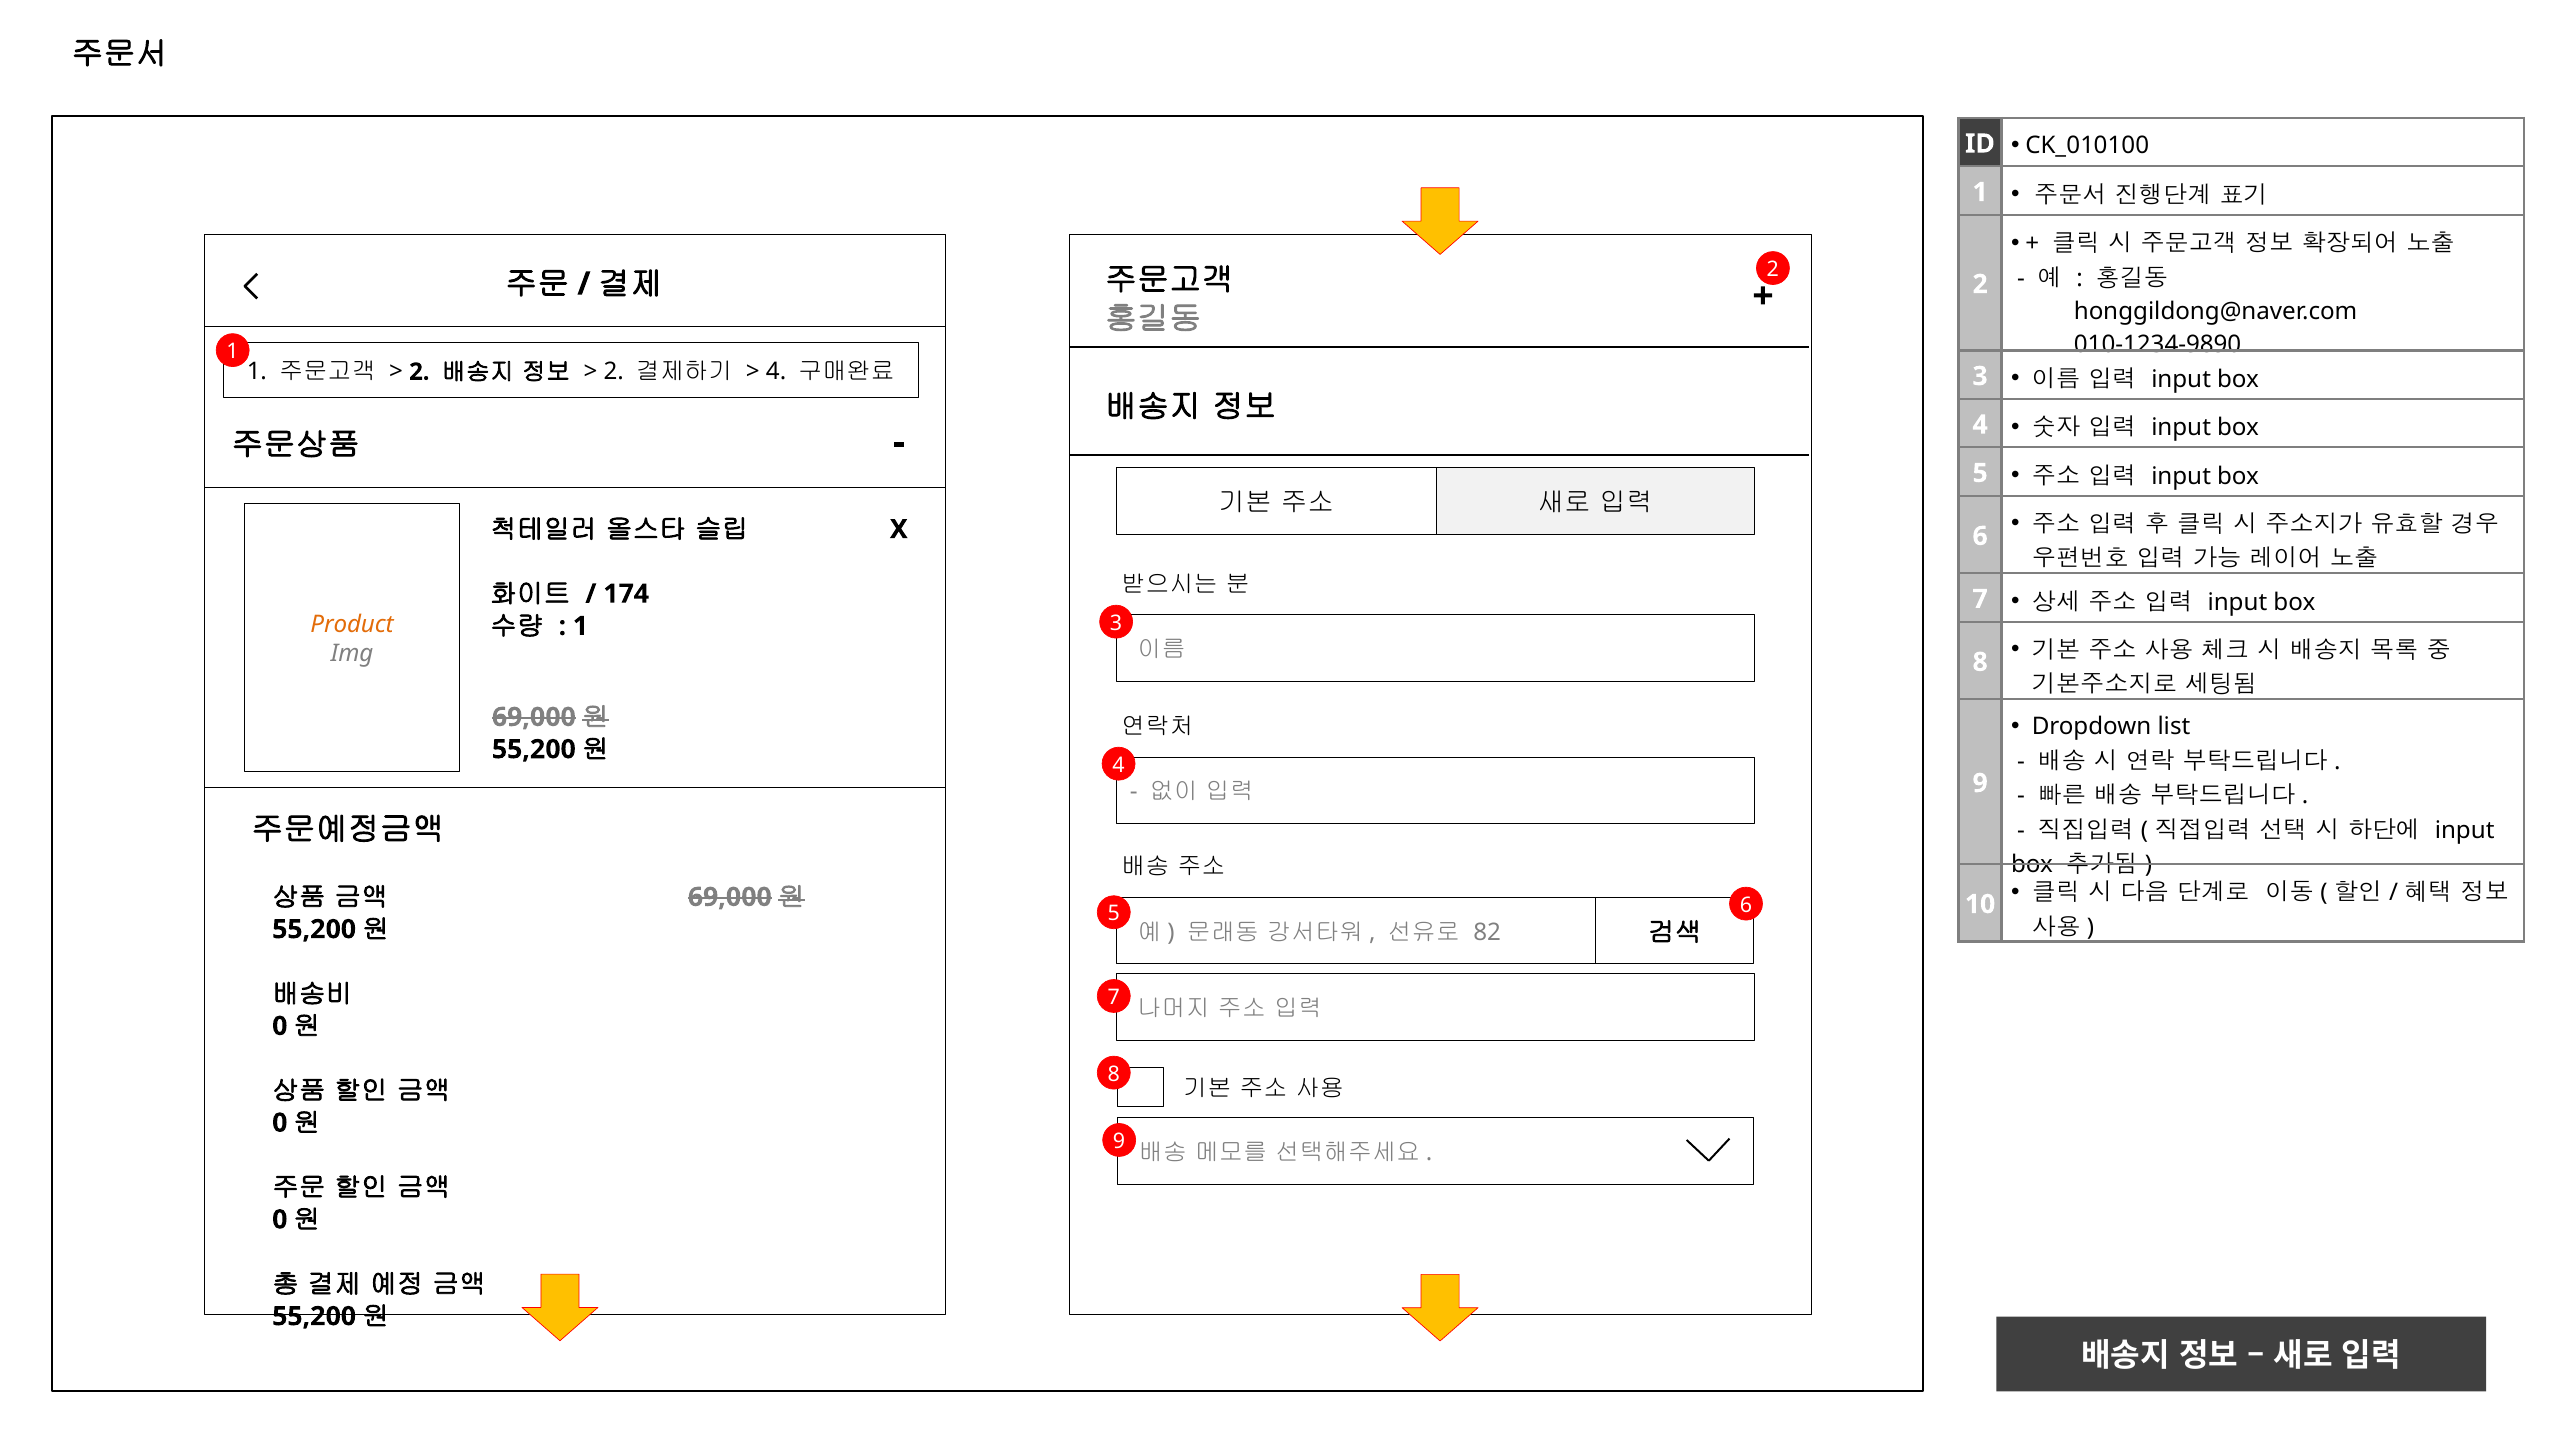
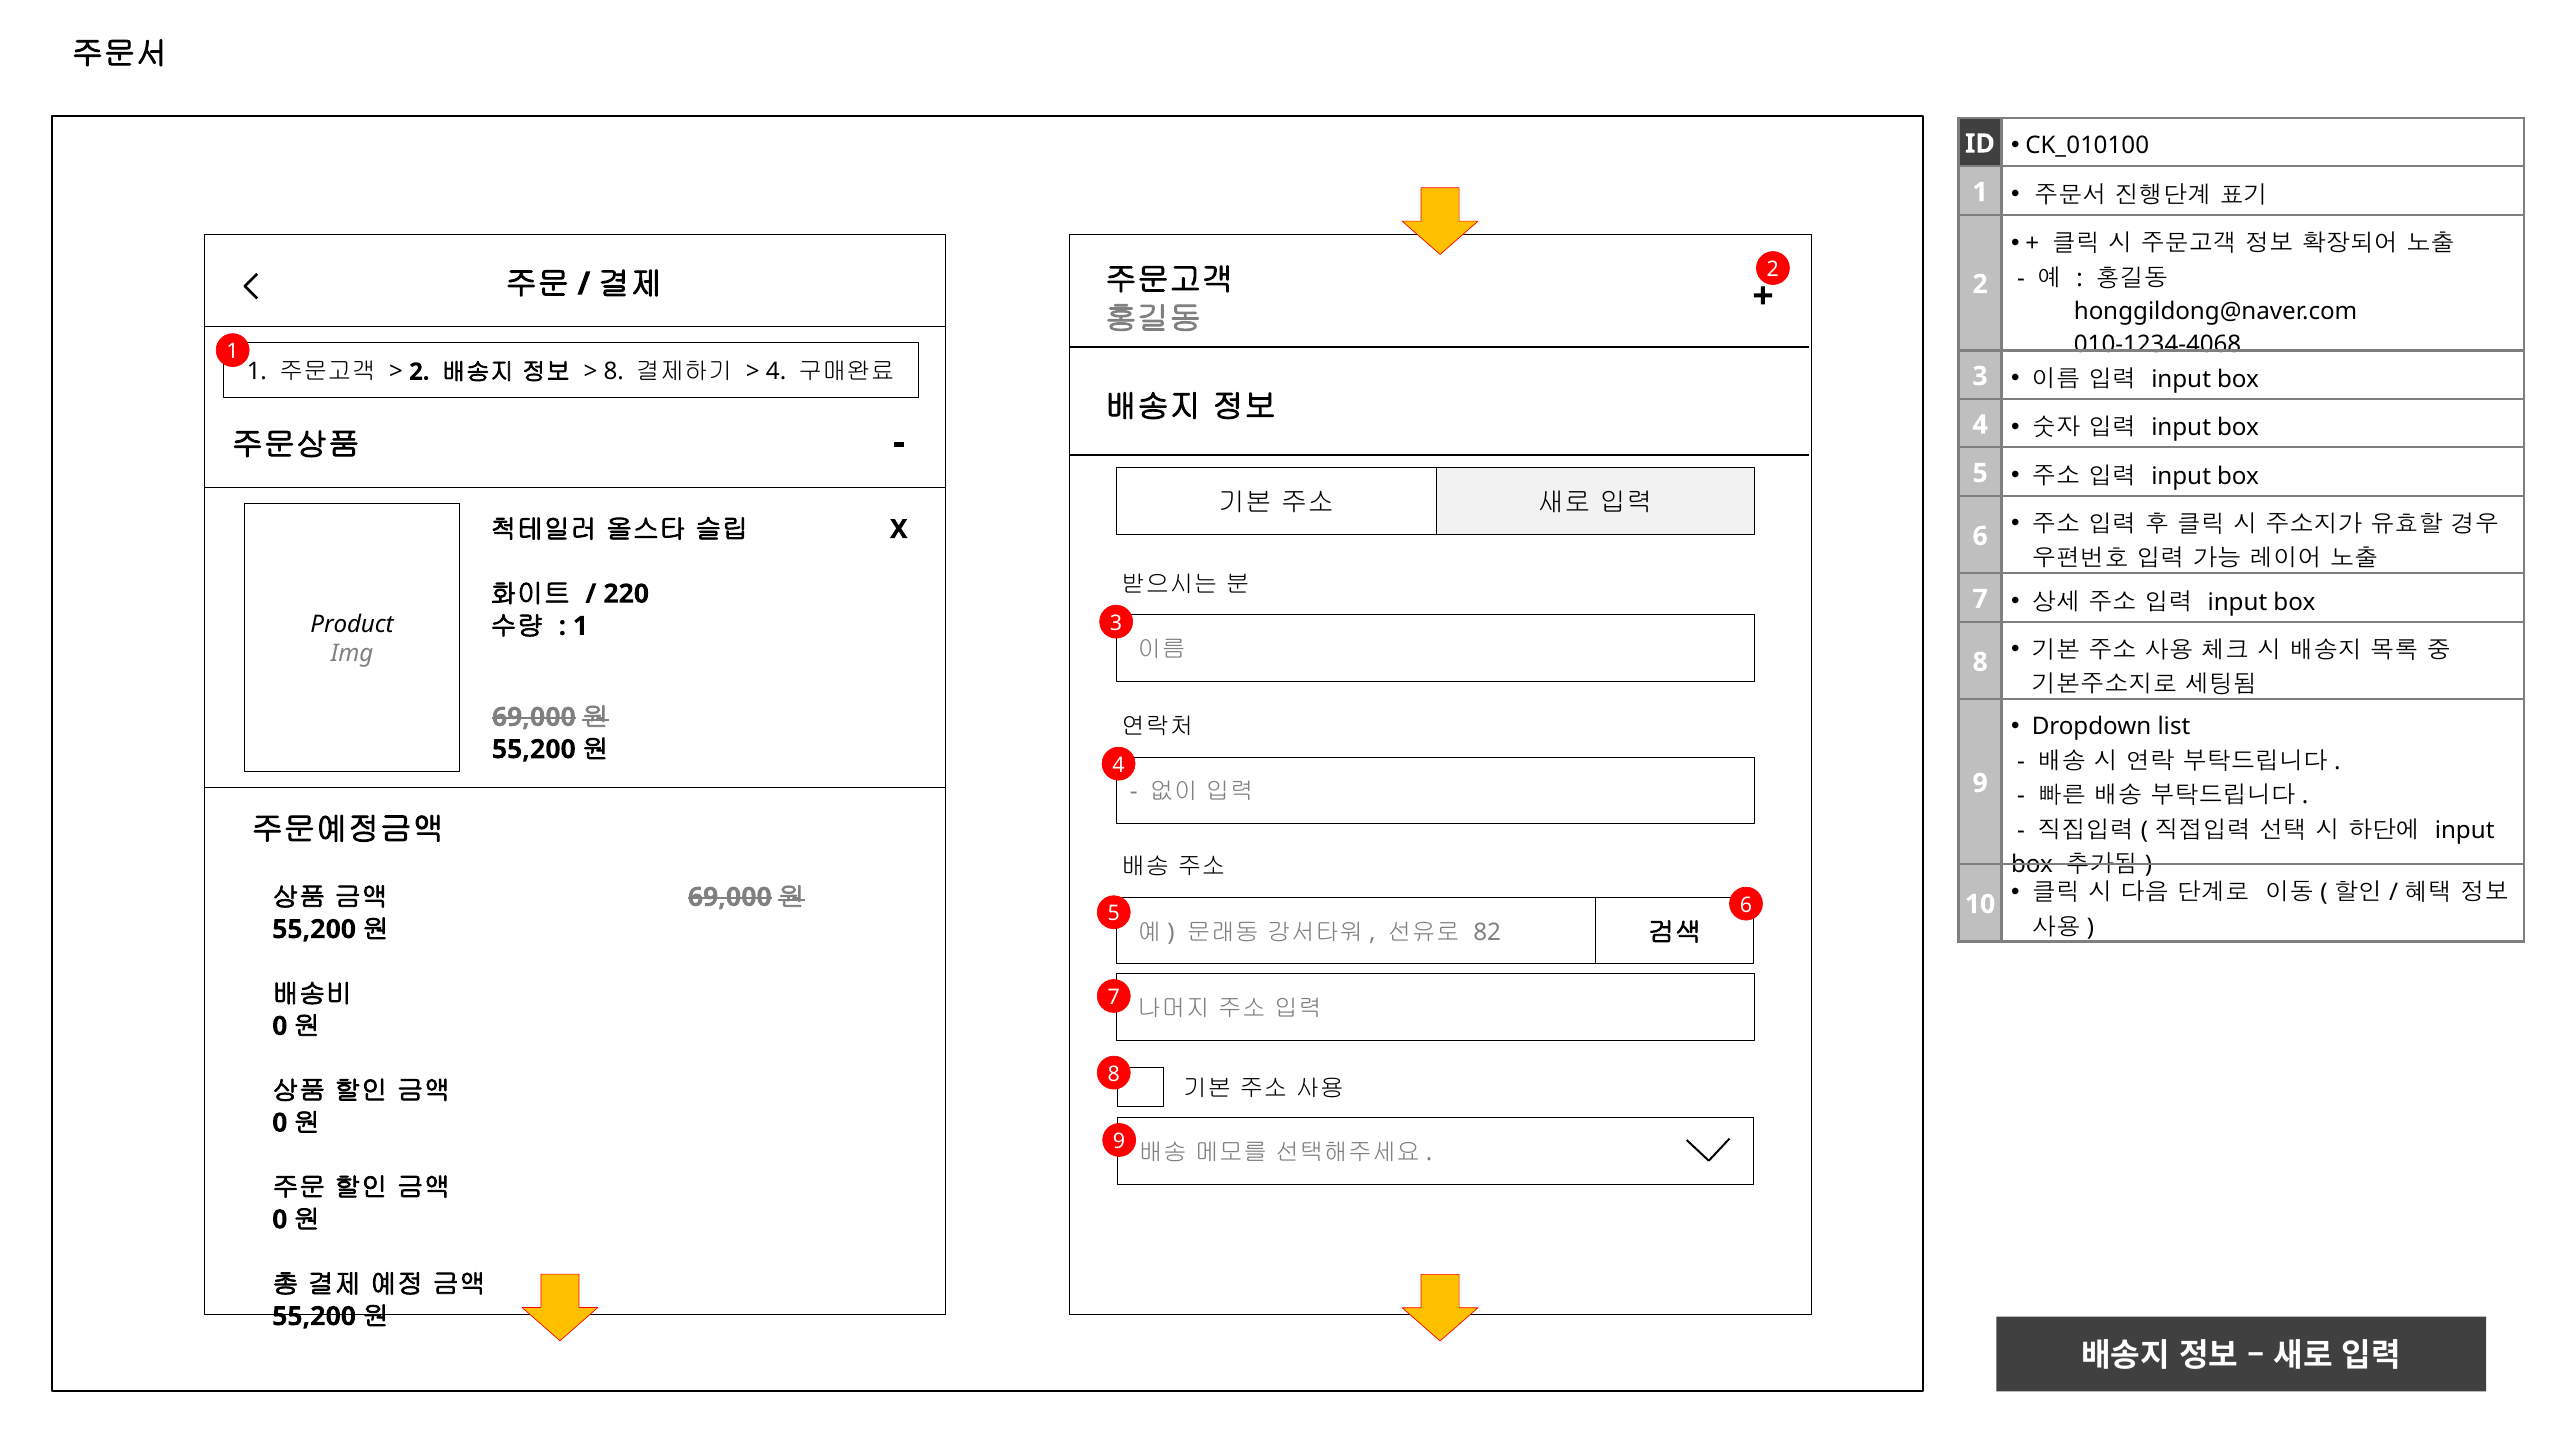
010-1234-9890: 010-1234-9890 -> 010-1234-4068 (2158, 344)
2: 2 -> 8 (614, 372)
174: 174 -> 220 (626, 594)
Product colour: orange -> black (352, 625)
